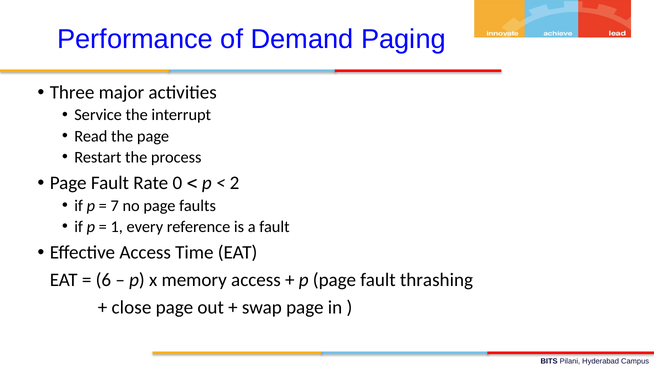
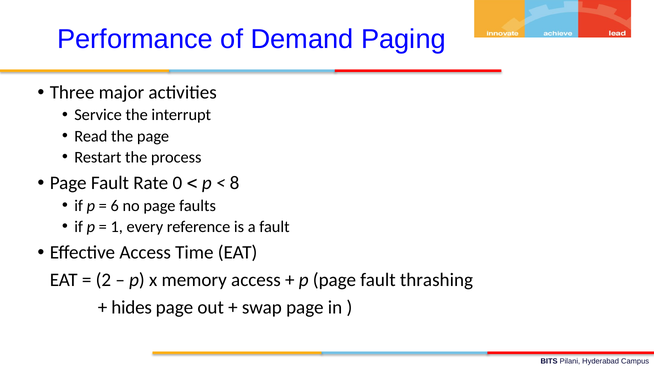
2: 2 -> 8 (235, 183)
7: 7 -> 6 (115, 206)
6: 6 -> 2 (103, 280)
close: close -> hides (132, 307)
